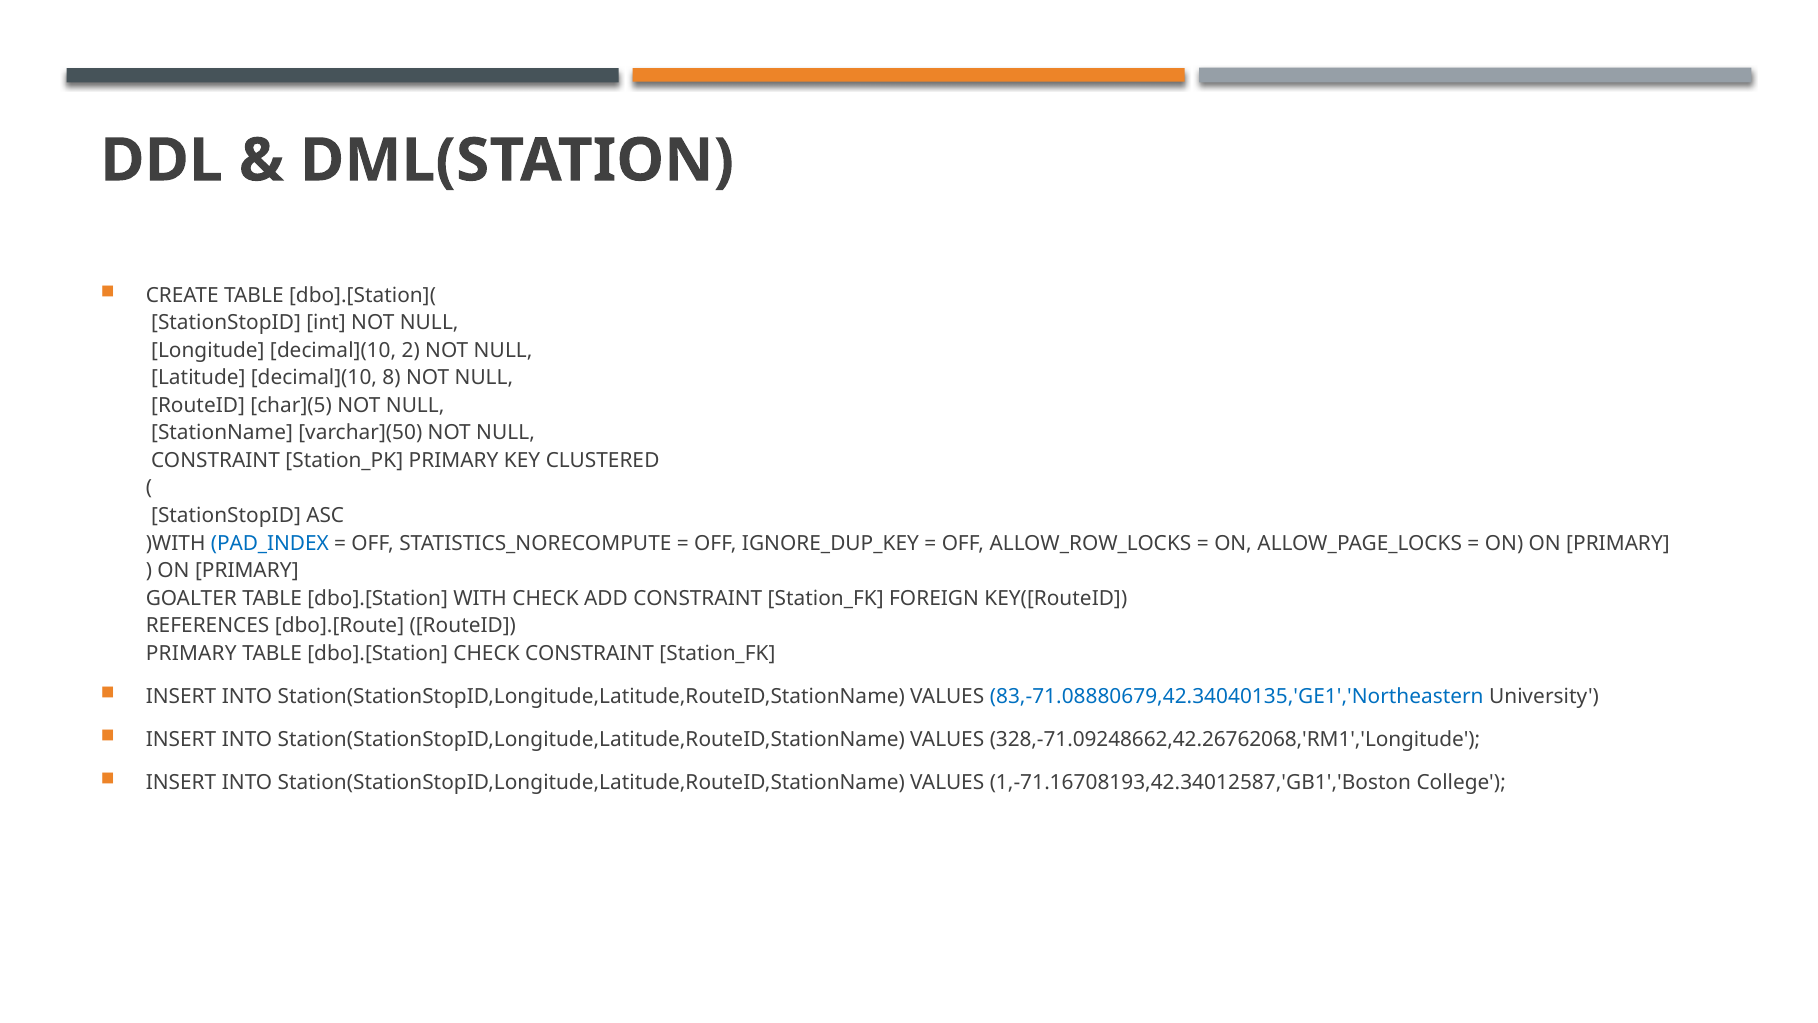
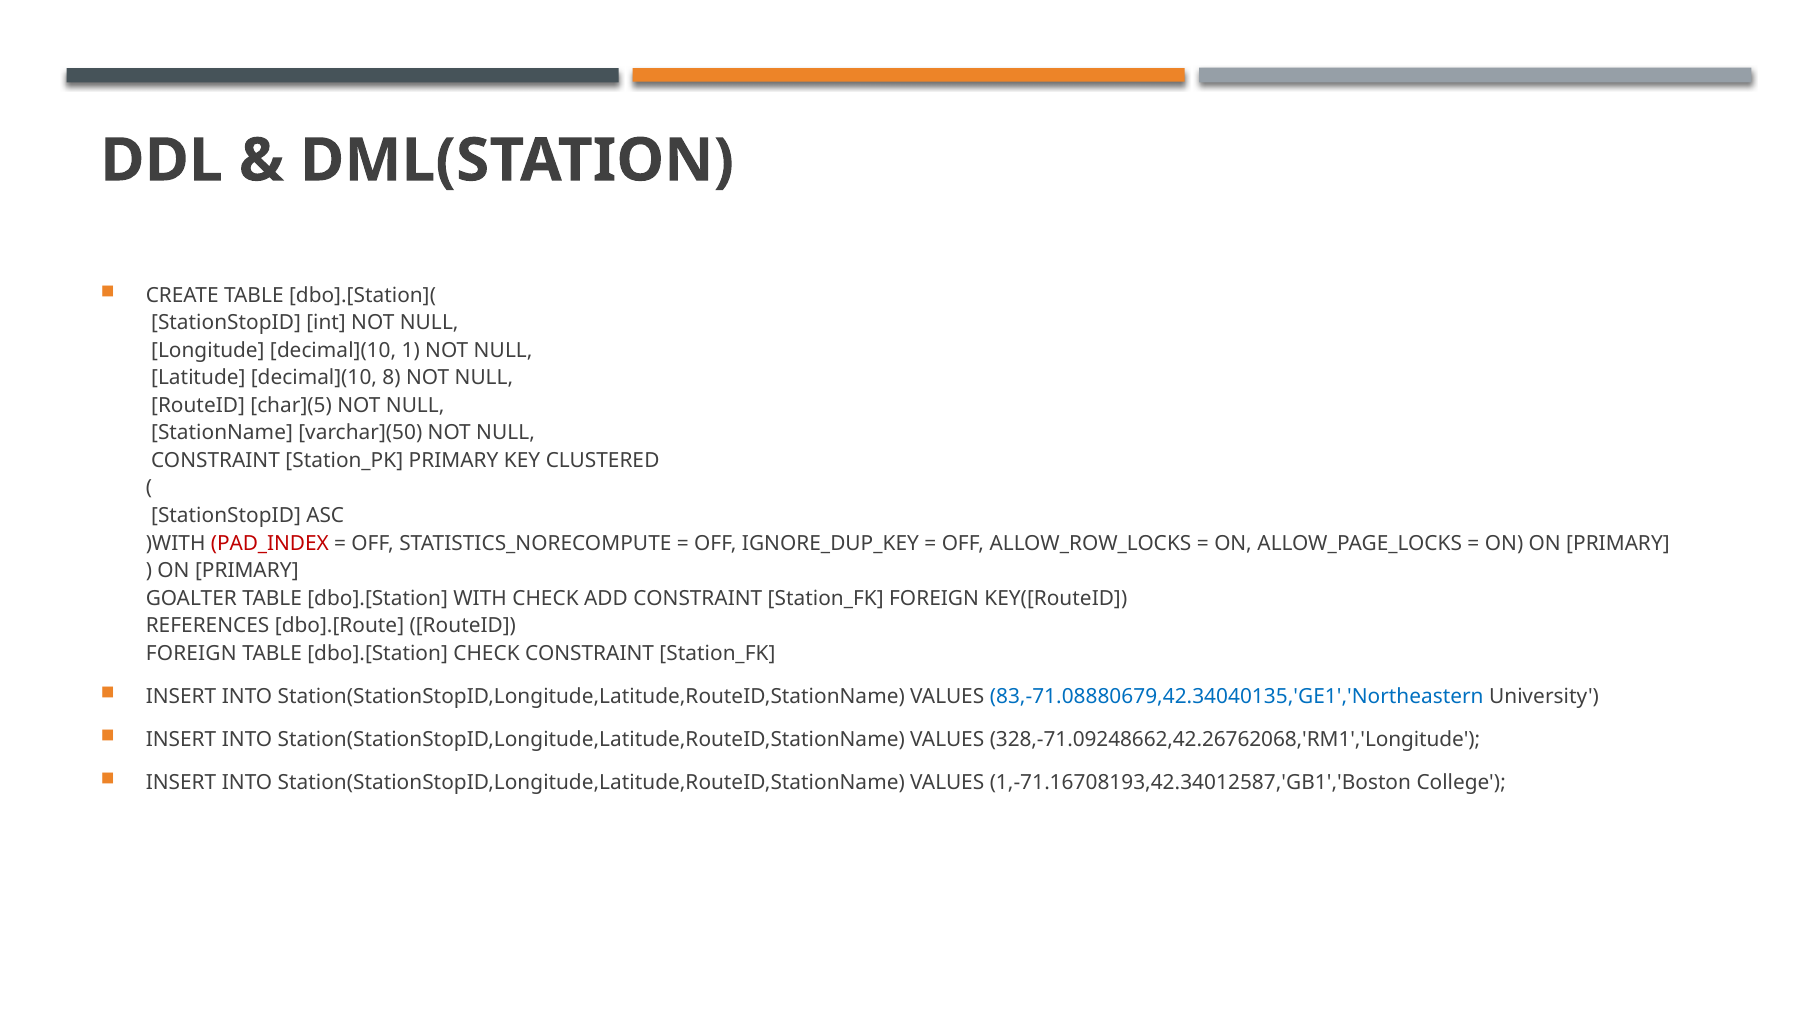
2: 2 -> 1 (411, 350)
PAD_INDEX colour: blue -> red (270, 543)
PRIMARY: PRIMARY -> FOREIGN (191, 653)
